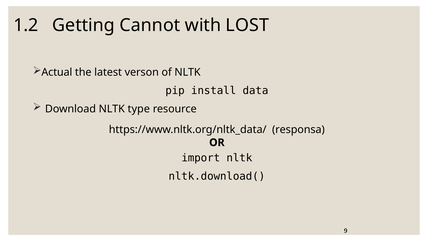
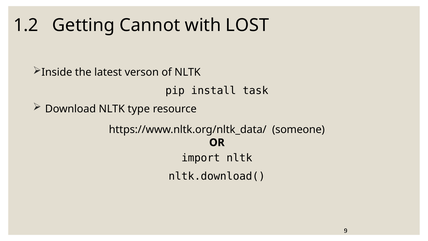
Actual: Actual -> Inside (57, 72)
data: data -> task (255, 91)
responsa: responsa -> someone (298, 130)
